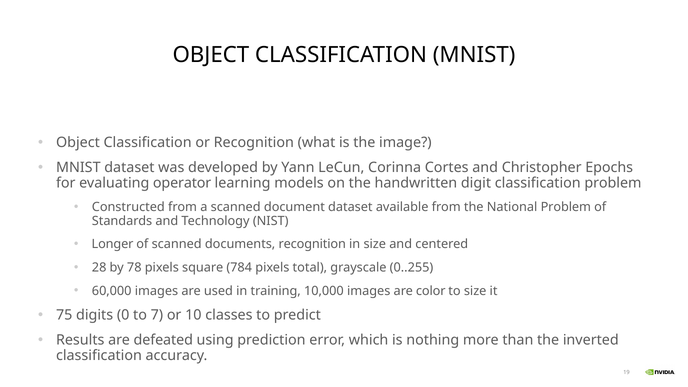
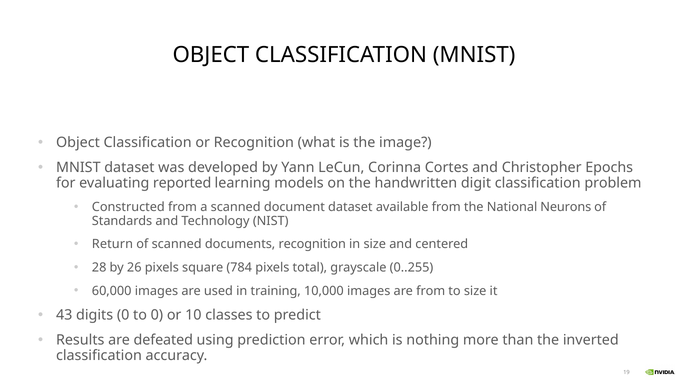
operator: operator -> reported (182, 183)
National Problem: Problem -> Neurons (566, 207)
Longer: Longer -> Return (112, 244)
78: 78 -> 26 (134, 268)
are color: color -> from (431, 291)
75: 75 -> 43 (64, 315)
to 7: 7 -> 0 (157, 315)
